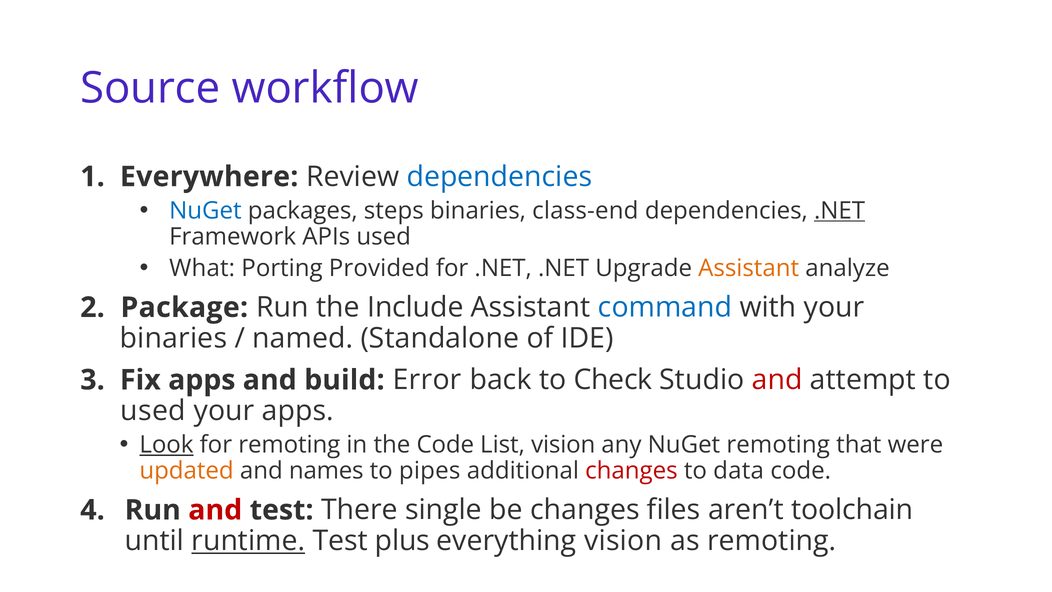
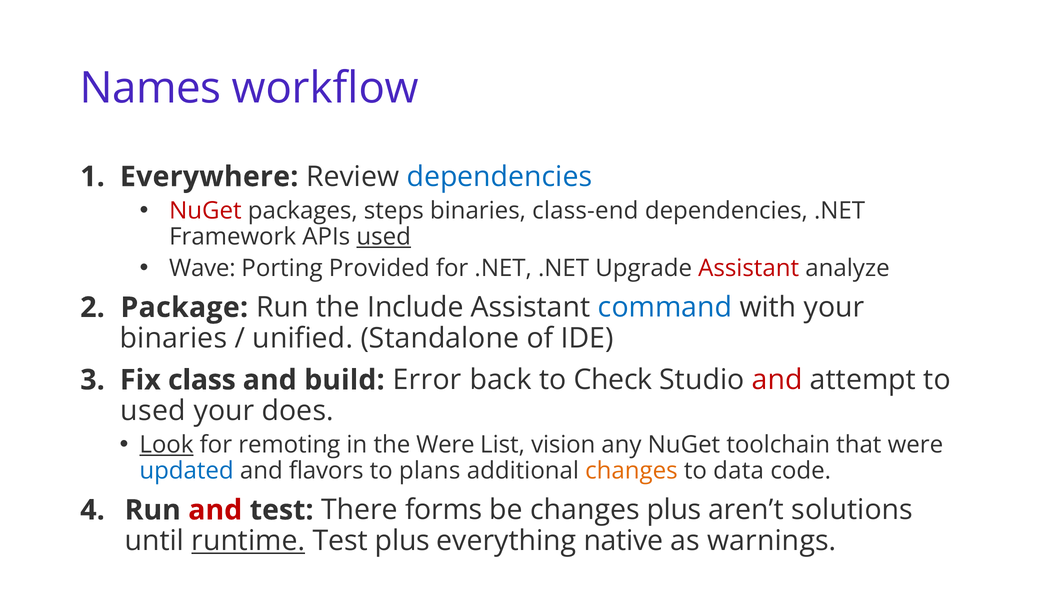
Source: Source -> Names (150, 88)
NuGet colour: blue -> red (205, 211)
.NET underline: present -> none (840, 211)
used underline: none -> present (384, 237)
What: What -> Wave (202, 268)
Assistant colour: orange -> red (749, 268)
named: named -> unified (303, 338)
Fix apps: apps -> class (202, 380)
your apps: apps -> does (298, 411)
the Code: Code -> Were (445, 445)
NuGet remoting: remoting -> toolchain (778, 445)
updated colour: orange -> blue (187, 471)
names: names -> flavors (326, 471)
pipes: pipes -> plans (430, 471)
changes colour: red -> orange (631, 471)
single: single -> forms (444, 510)
changes files: files -> plus (674, 510)
toolchain: toolchain -> solutions (852, 510)
everything vision: vision -> native (623, 541)
as remoting: remoting -> warnings (772, 541)
